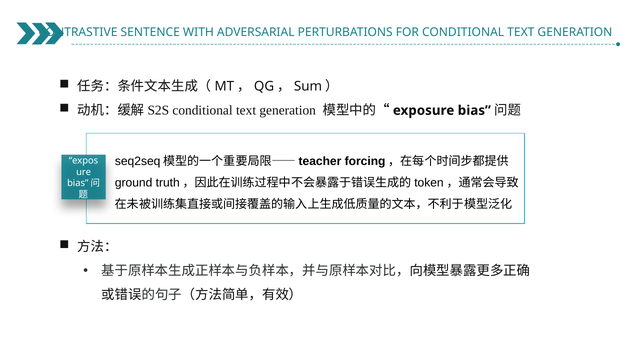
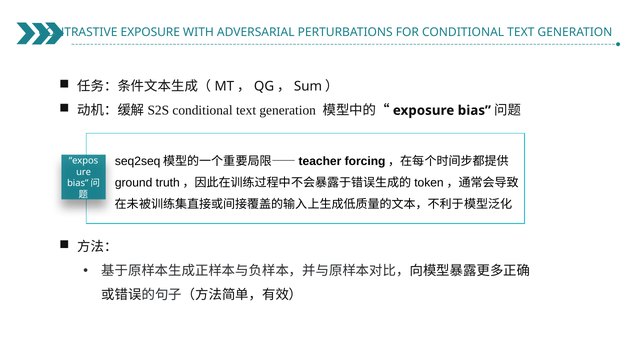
CONTRASTIVE SENTENCE: SENTENCE -> EXPOSURE (150, 32)
